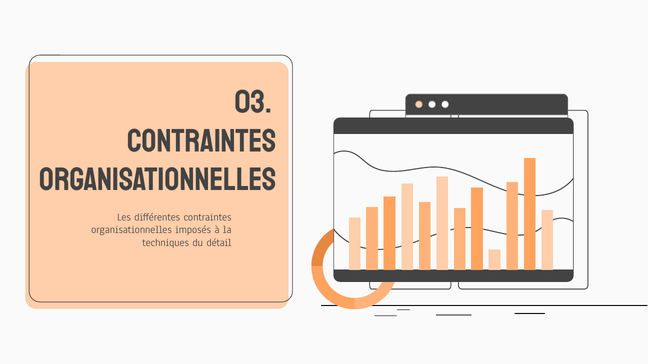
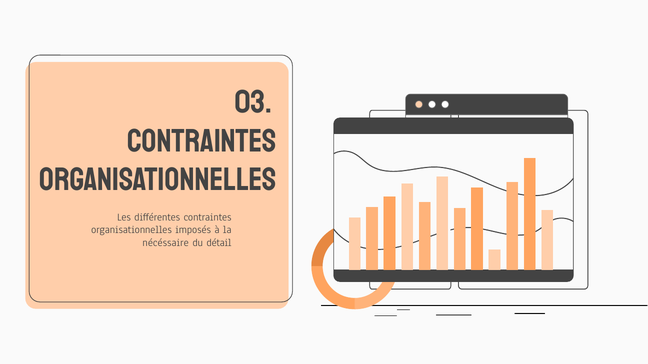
techniques: techniques -> nécéssaire (166, 243)
